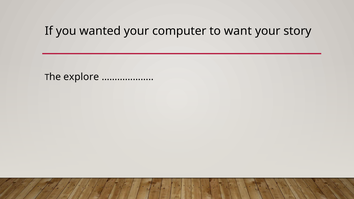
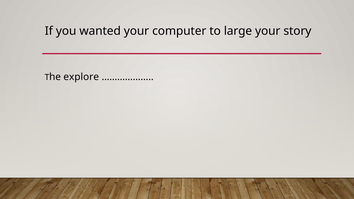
want: want -> large (238, 31)
